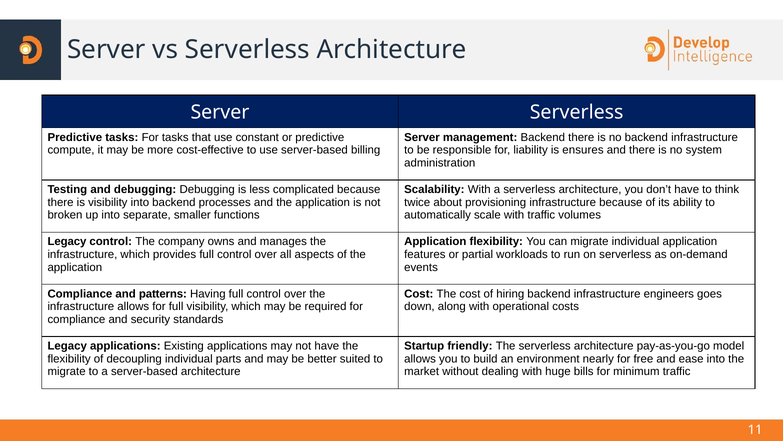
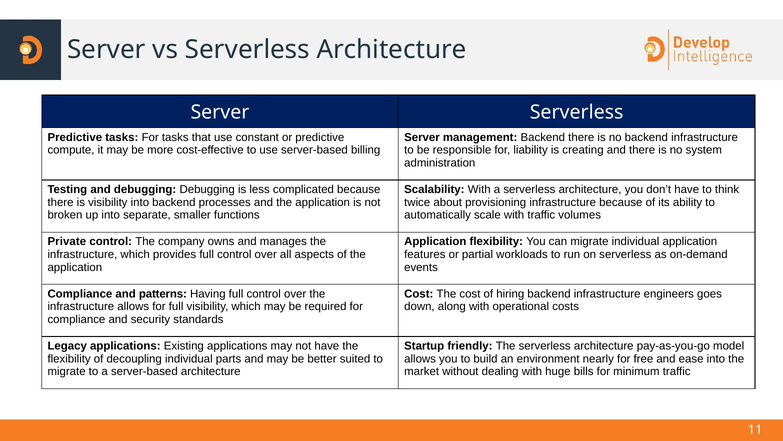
ensures: ensures -> creating (583, 150)
Legacy: Legacy -> Private (67, 241)
